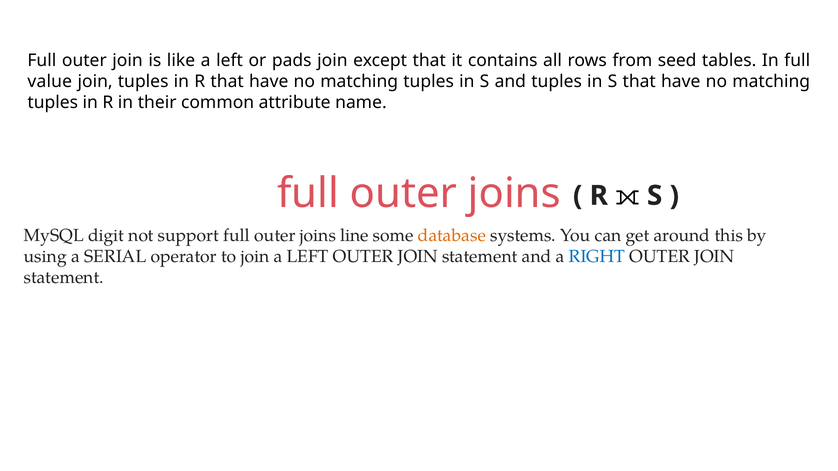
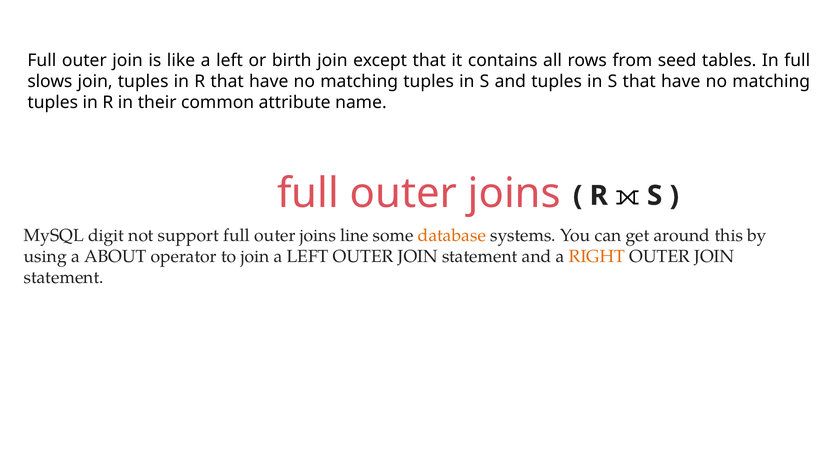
pads: pads -> birth (292, 60)
value: value -> slows (50, 81)
SERIAL: SERIAL -> ABOUT (115, 257)
RIGHT colour: blue -> orange (597, 257)
